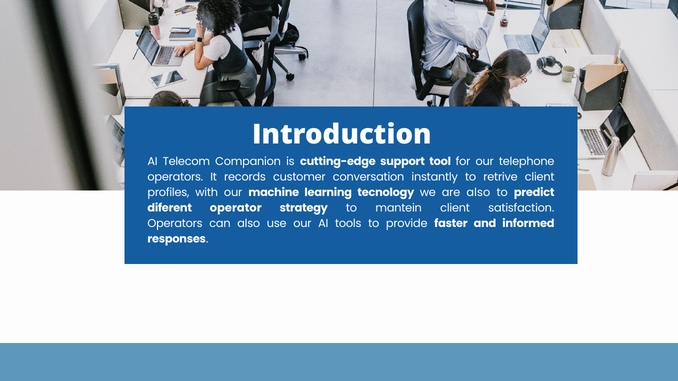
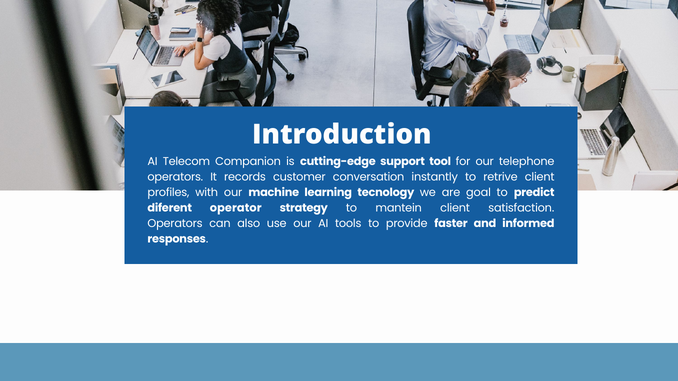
are also: also -> goal (479, 193)
